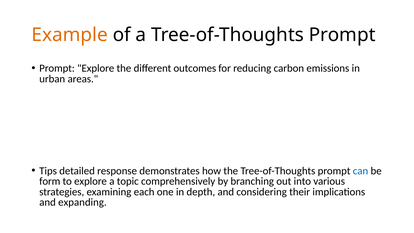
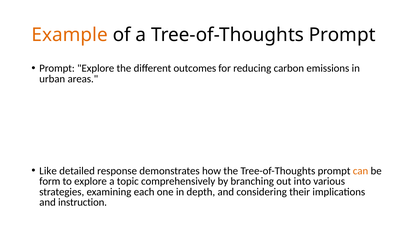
Tips: Tips -> Like (48, 171)
can colour: blue -> orange (361, 171)
expanding: expanding -> instruction (83, 202)
